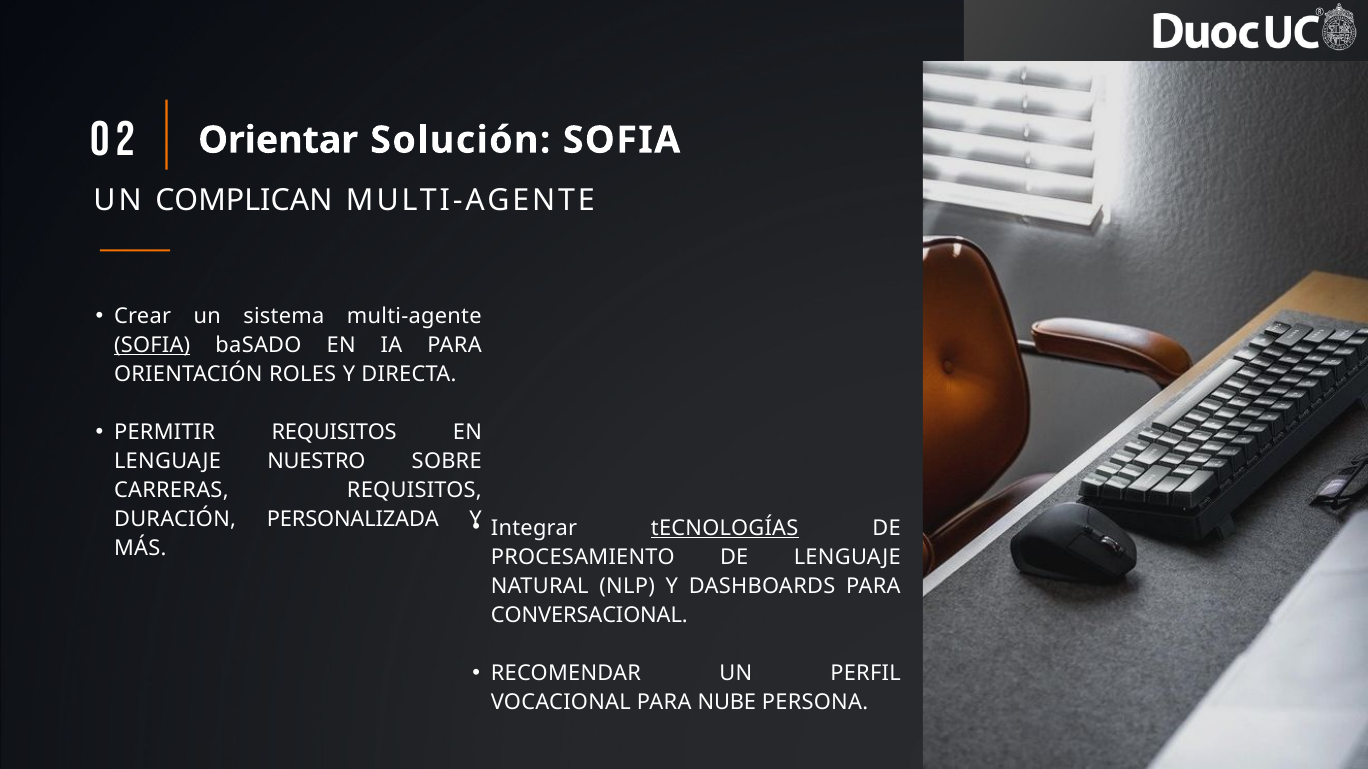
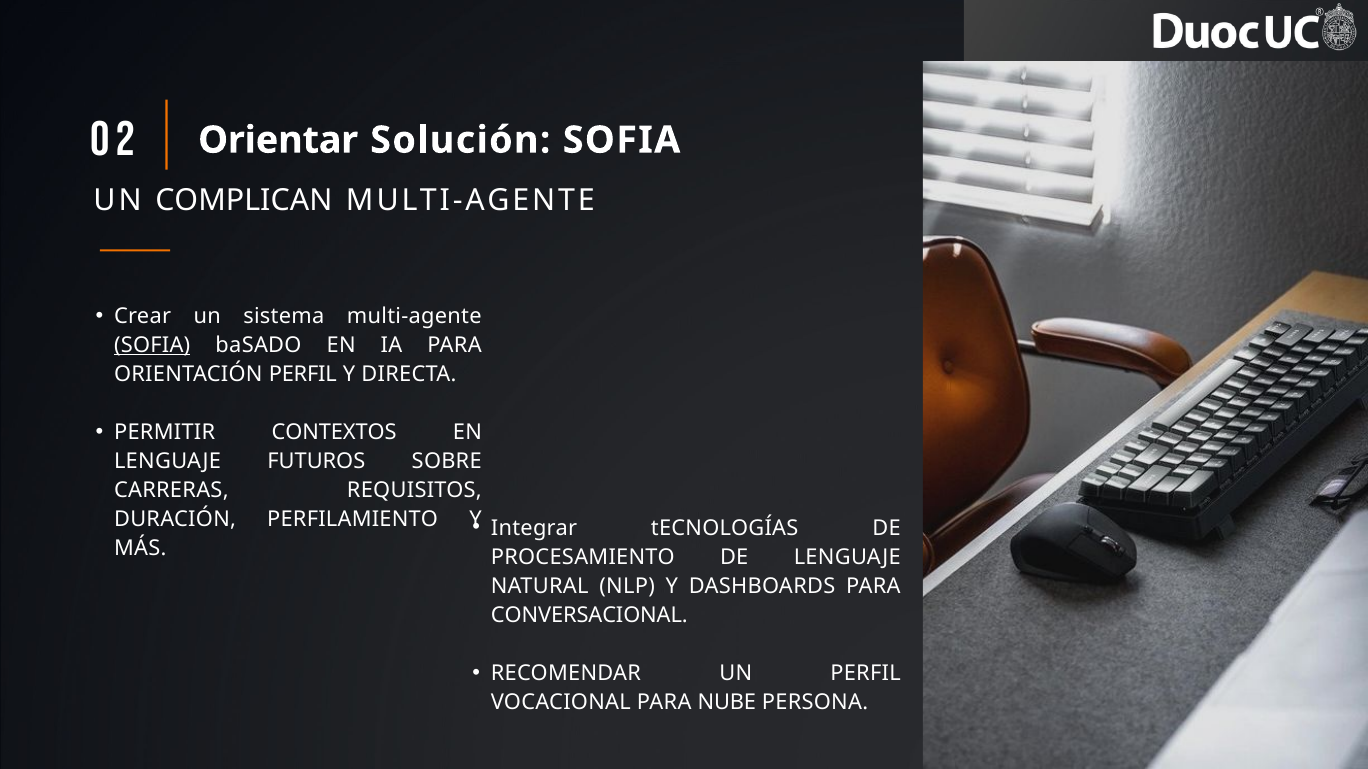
ORIENTACIÓN ROLES: ROLES -> PERFIL (303, 374)
PERMITIR REQUISITOS: REQUISITOS -> CONTEXTOS (334, 432)
NUESTRO: NUESTRO -> FUTUROS (316, 461)
PERSONALIZADA: PERSONALIZADA -> PERFILAMIENTO (353, 520)
tECNOLOGÍAS underline: present -> none (725, 528)
